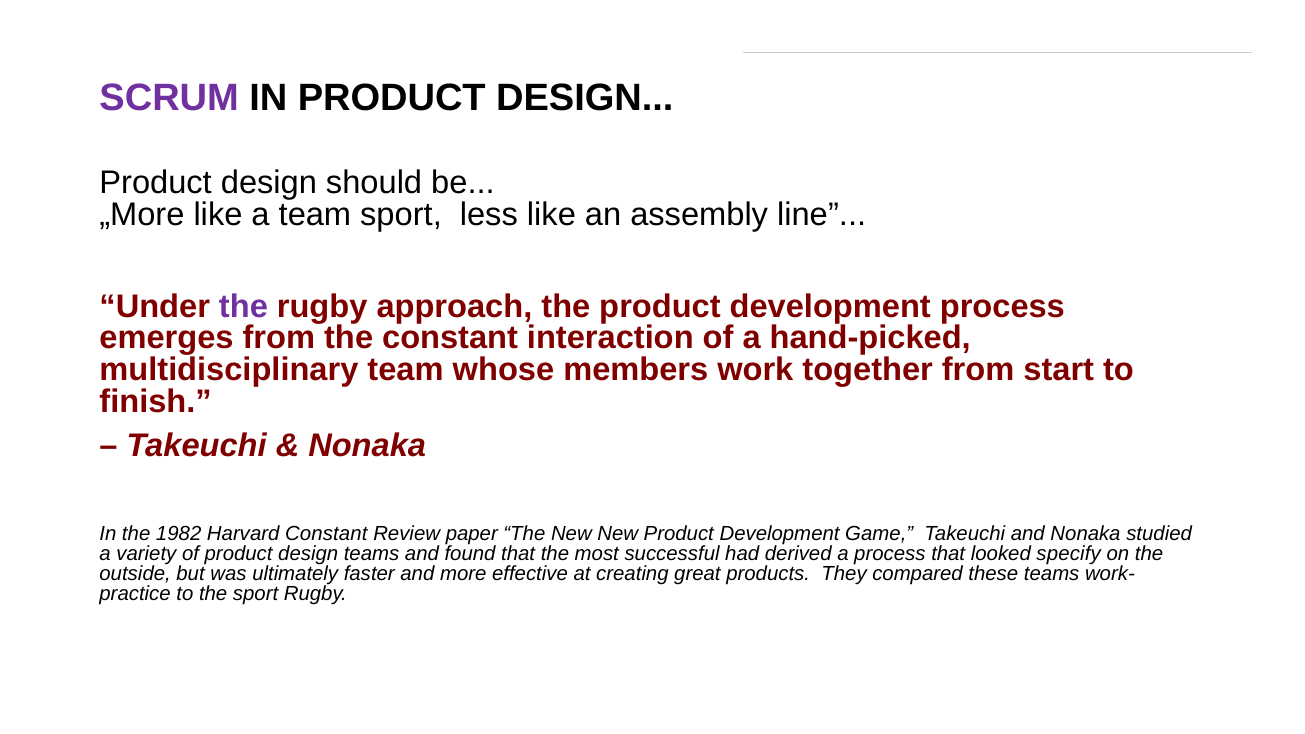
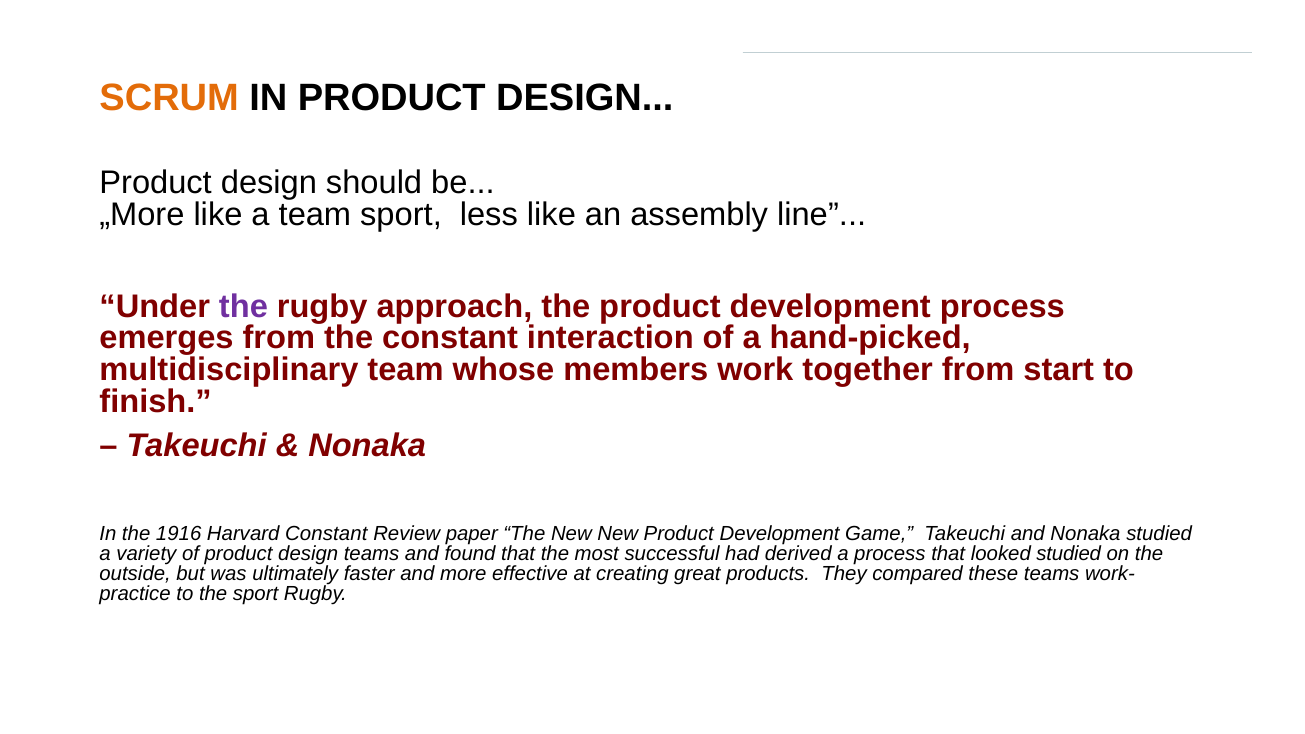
SCRUM colour: purple -> orange (169, 98)
1982: 1982 -> 1916 (179, 534)
looked specify: specify -> studied (1069, 554)
